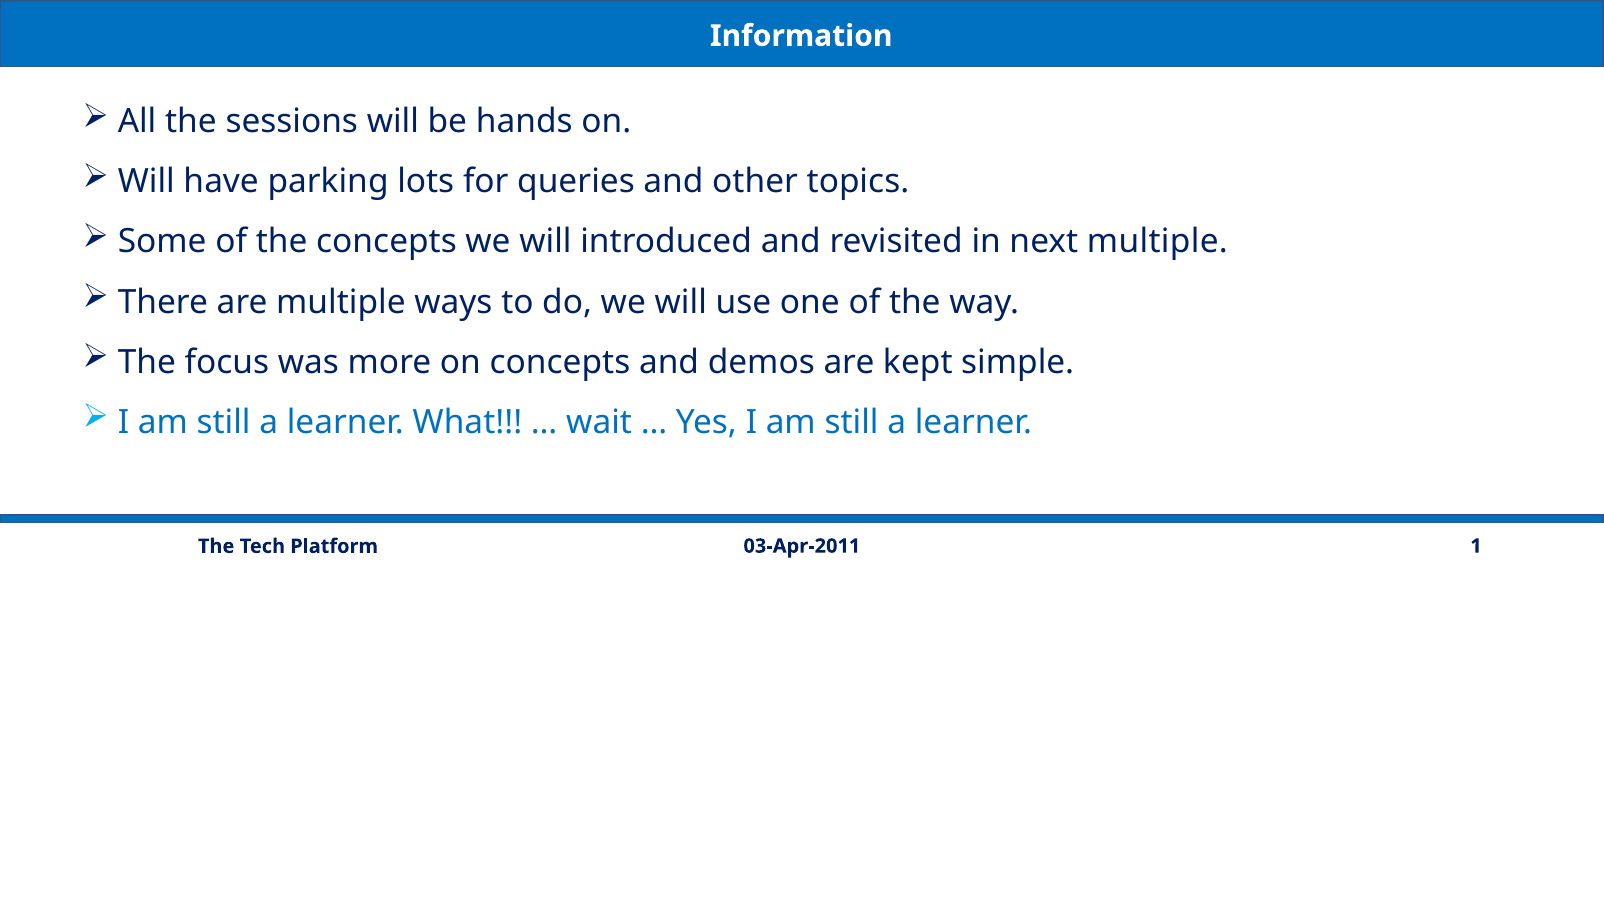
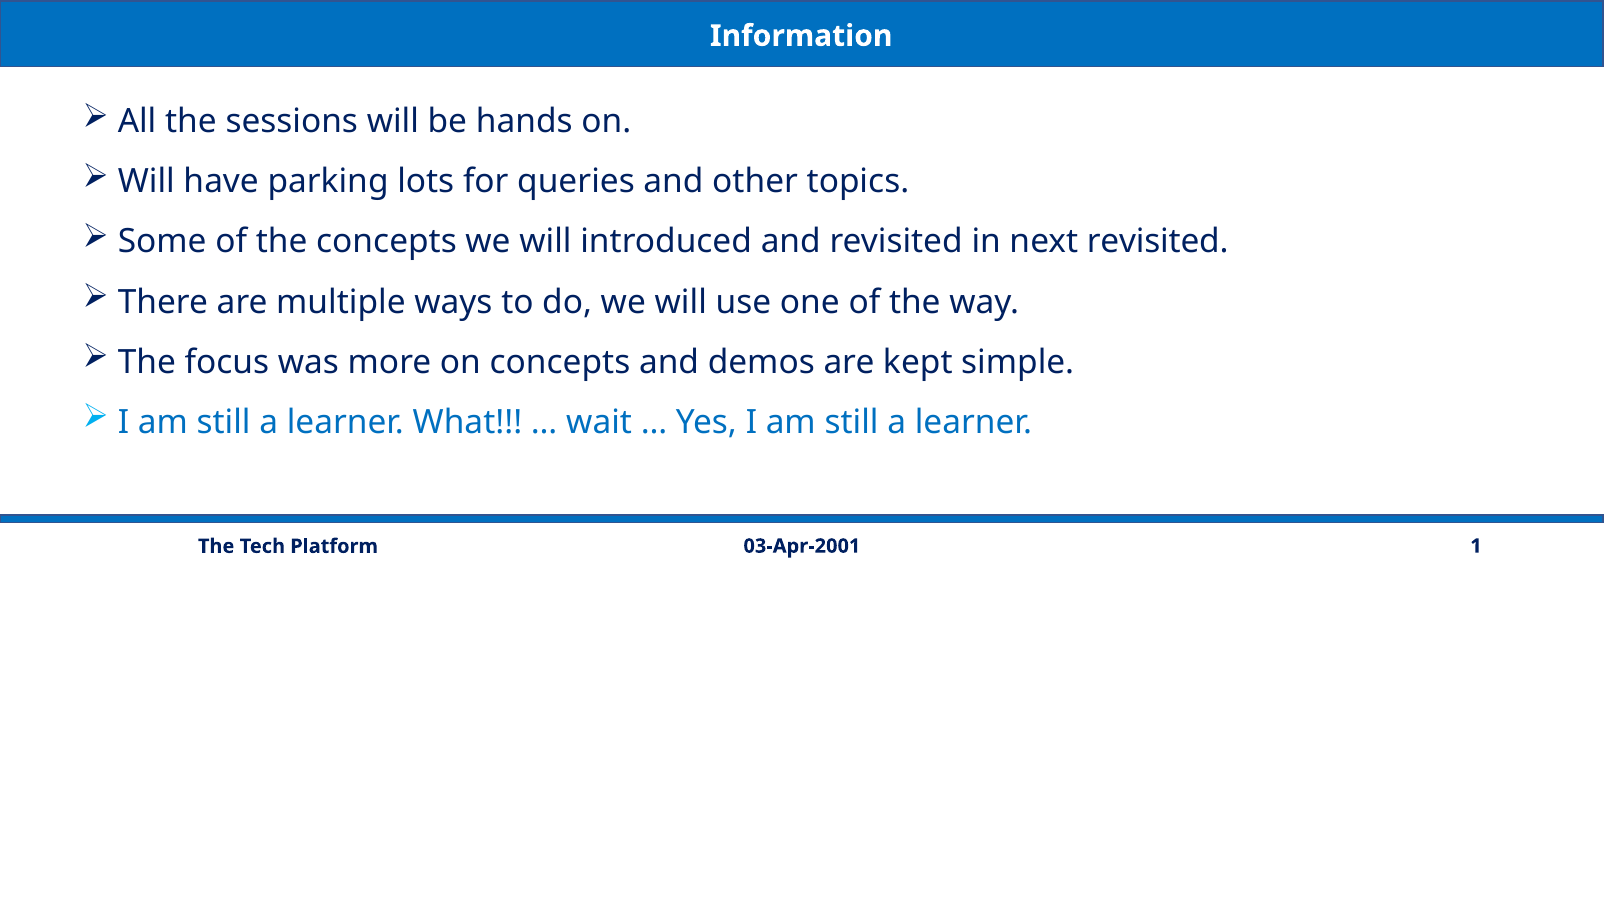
next multiple: multiple -> revisited (1158, 242)
03-Apr-2011: 03-Apr-2011 -> 03-Apr-2001 (802, 546)
